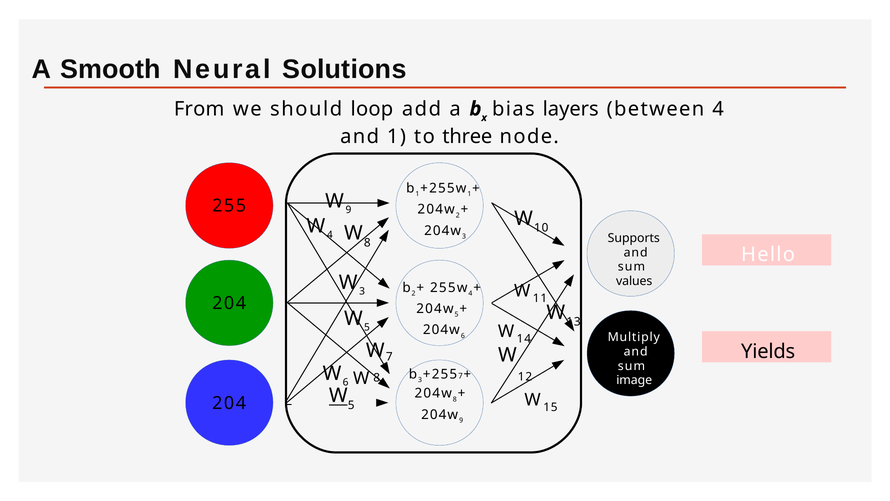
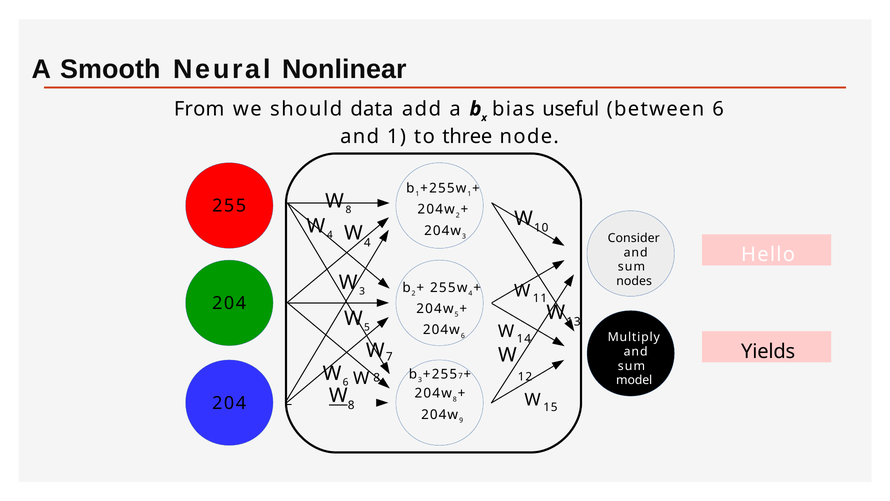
Solutions: Solutions -> Nonlinear (345, 69)
loop: loop -> data (372, 109)
layers: layers -> useful (571, 109)
between 4: 4 -> 6 (718, 109)
9: 9 -> 8 (348, 210)
8: 8 -> 4 (367, 243)
Supports: Supports -> Consider (634, 238)
values: values -> nodes (634, 281)
image: image -> model (634, 380)
5: 5 -> 8 (351, 405)
